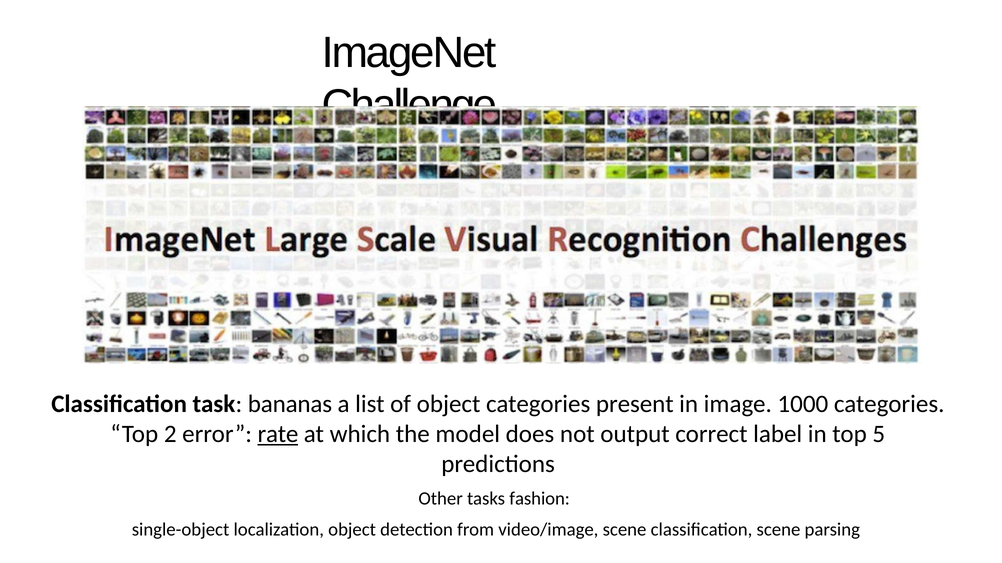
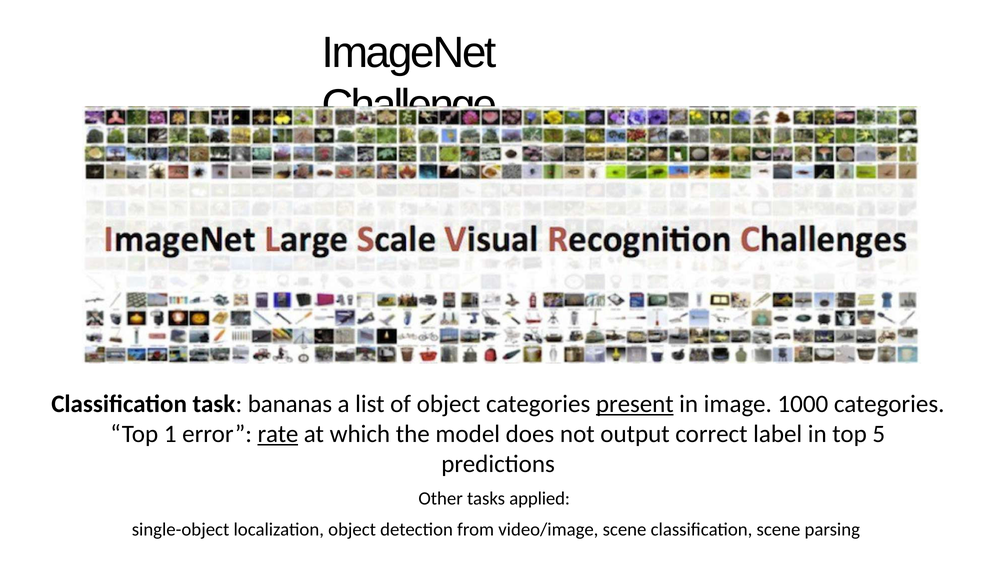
present underline: none -> present (635, 405)
2: 2 -> 1 (170, 435)
fashion: fashion -> applied (540, 499)
